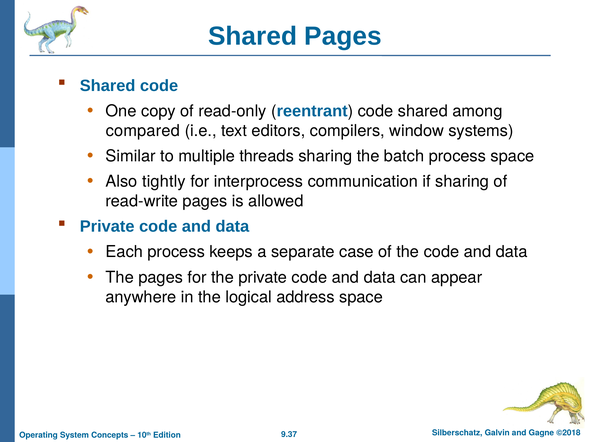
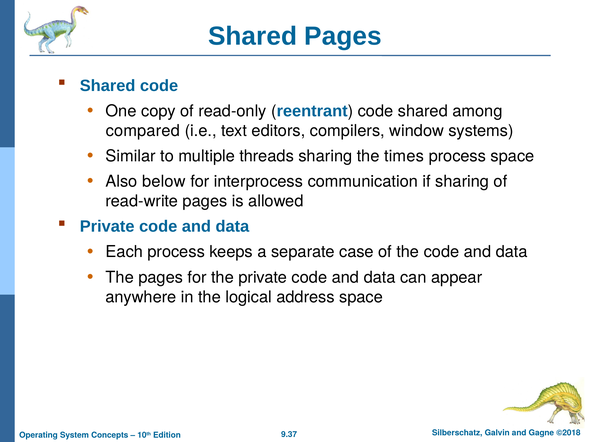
batch: batch -> times (404, 156)
tightly: tightly -> below (164, 182)
